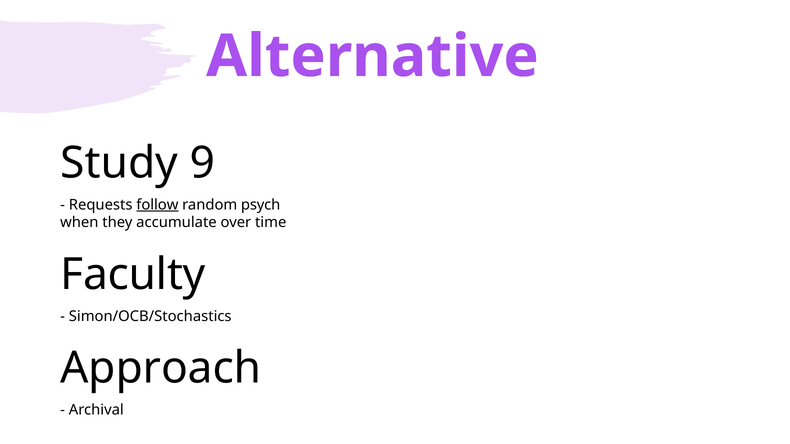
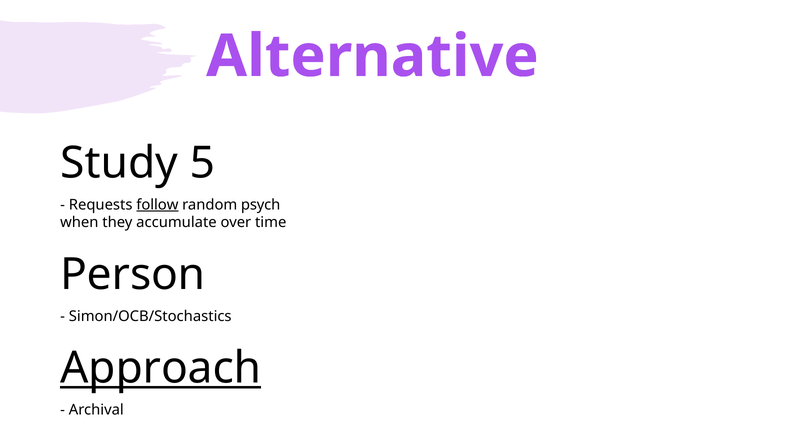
9: 9 -> 5 (202, 163)
Faculty: Faculty -> Person (133, 275)
Approach underline: none -> present (161, 368)
